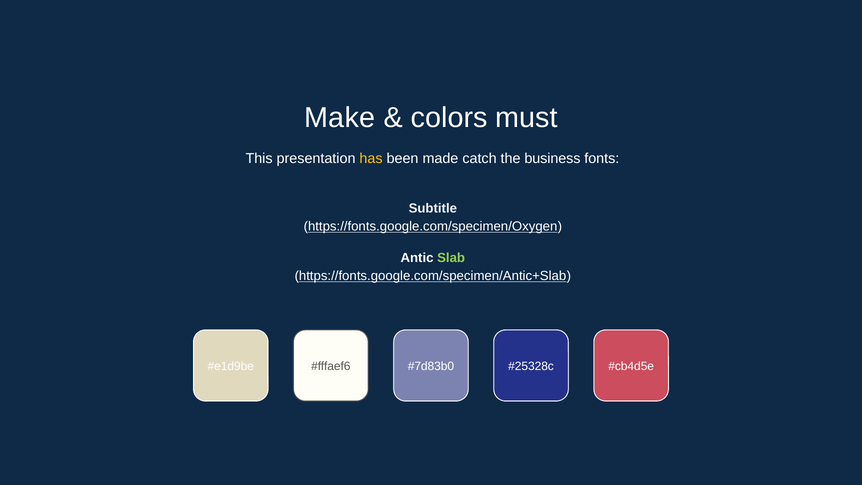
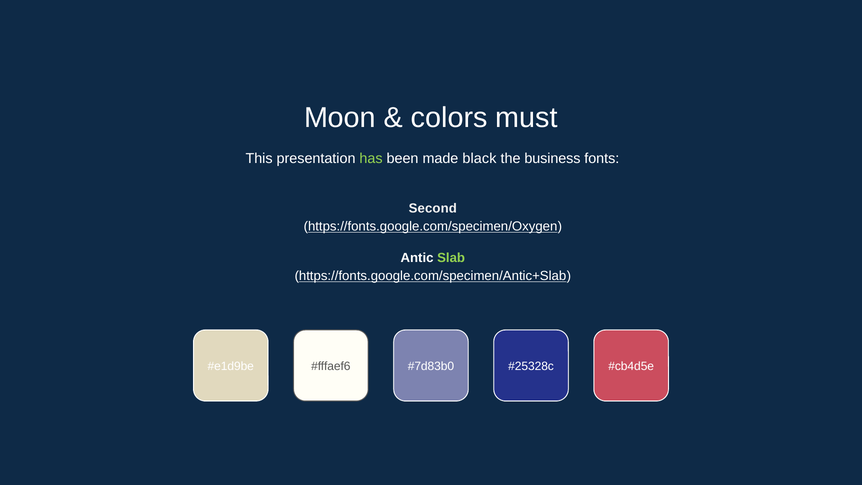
Make: Make -> Moon (340, 118)
has colour: yellow -> light green (371, 158)
catch: catch -> black (479, 158)
Subtitle: Subtitle -> Second (433, 208)
